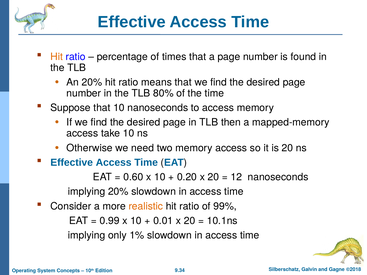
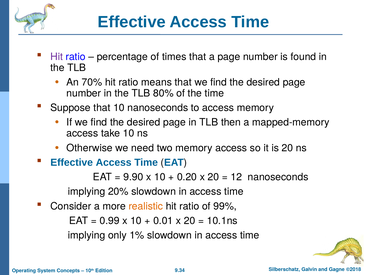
Hit colour: orange -> purple (57, 57)
An 20%: 20% -> 70% (92, 82)
0.60: 0.60 -> 9.90 (133, 177)
